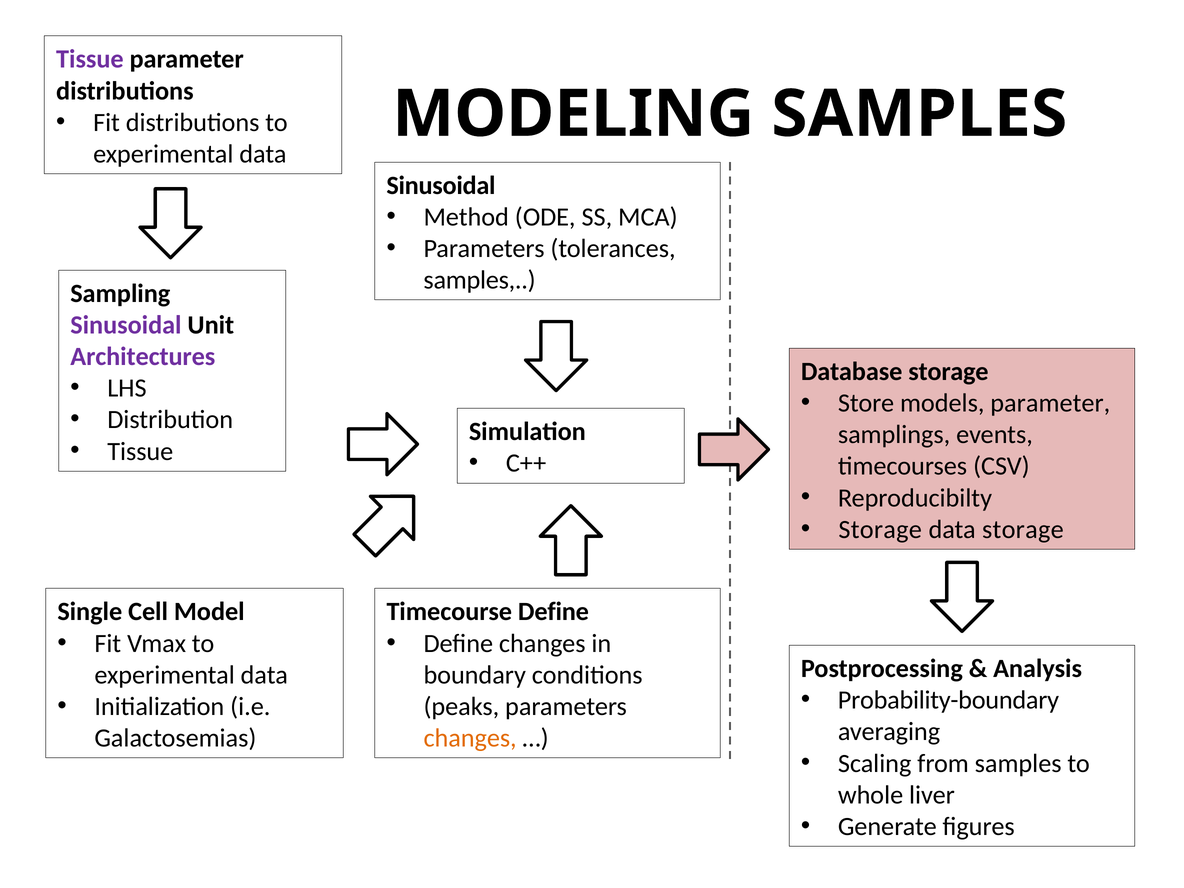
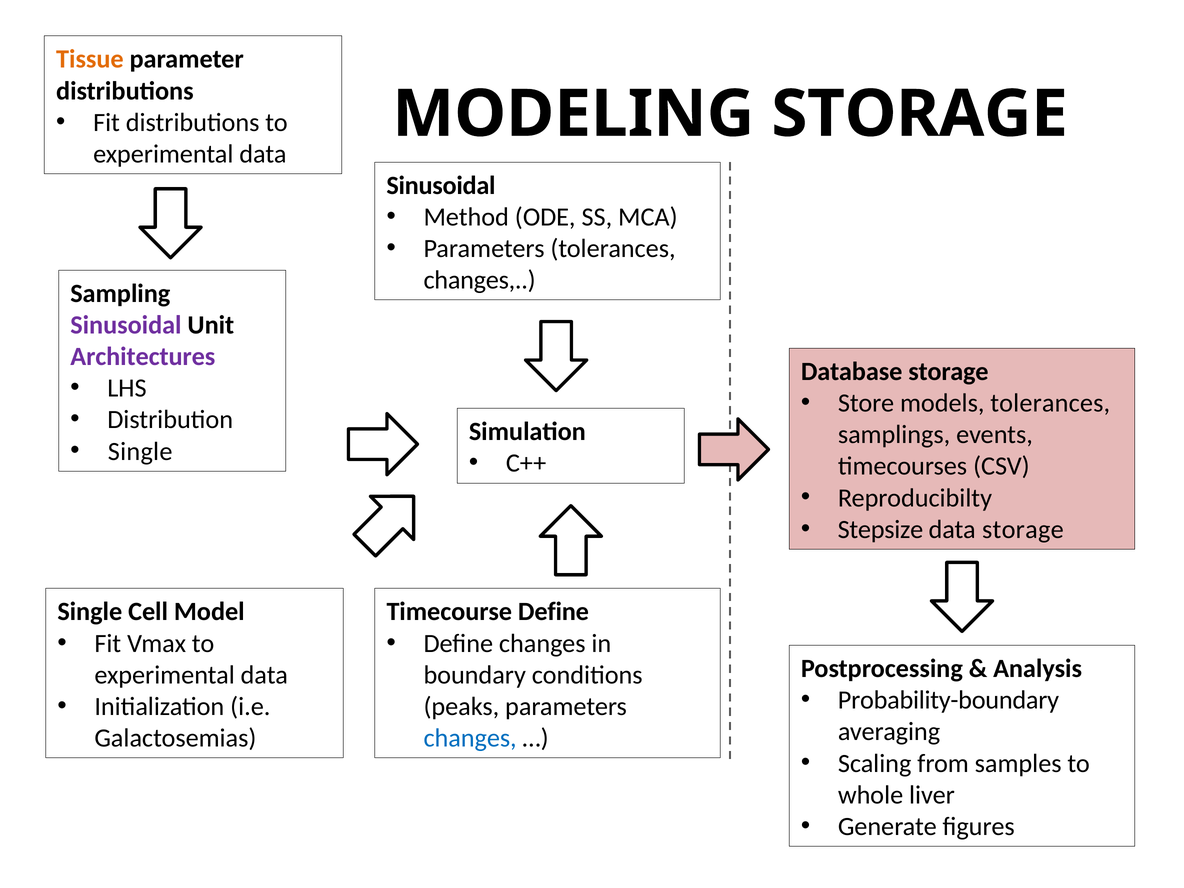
Tissue colour: purple -> orange (90, 59)
MODELING SAMPLES: SAMPLES -> STORAGE (920, 114)
samples: samples -> changes (480, 280)
models parameter: parameter -> tolerances (1050, 403)
Tissue: Tissue -> Single (140, 451)
Storage: Storage -> Stepsize (880, 529)
changes colour: orange -> blue (470, 738)
